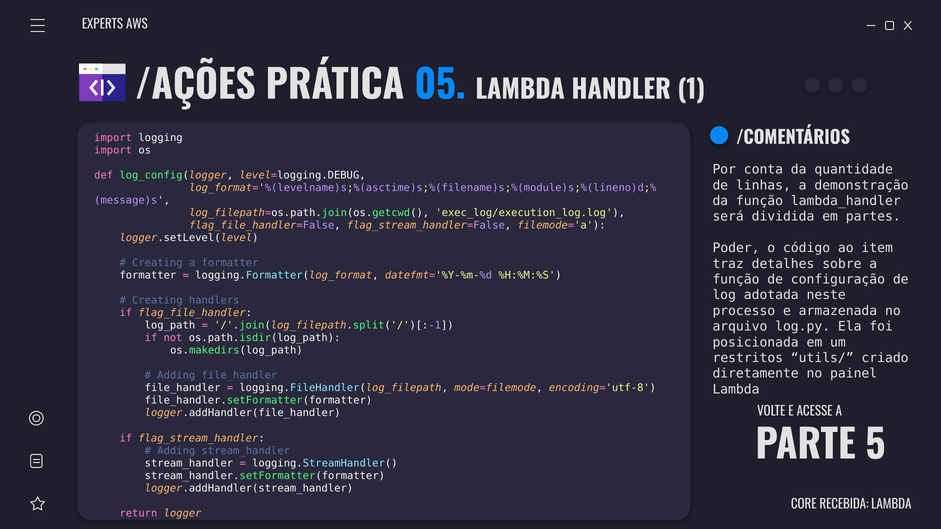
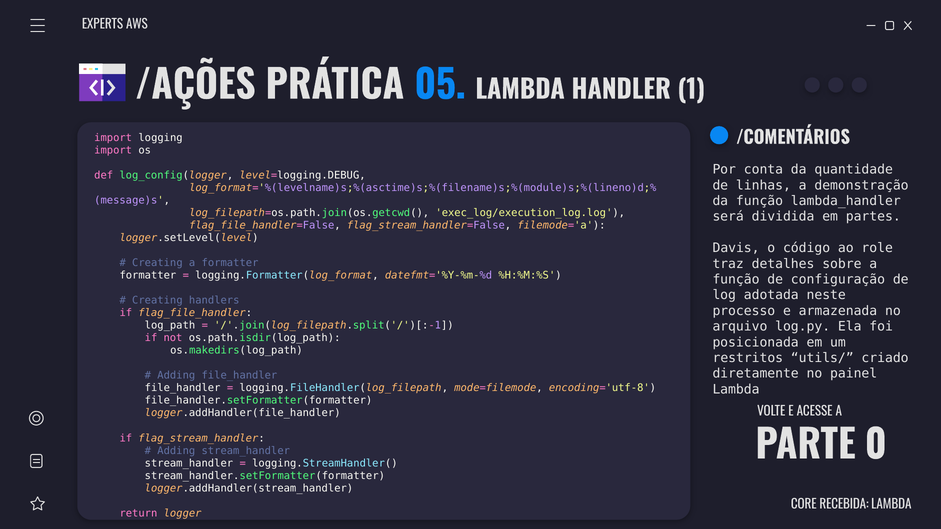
Poder: Poder -> Davis (736, 248)
item: item -> role (877, 248)
5: 5 -> 0 (876, 446)
